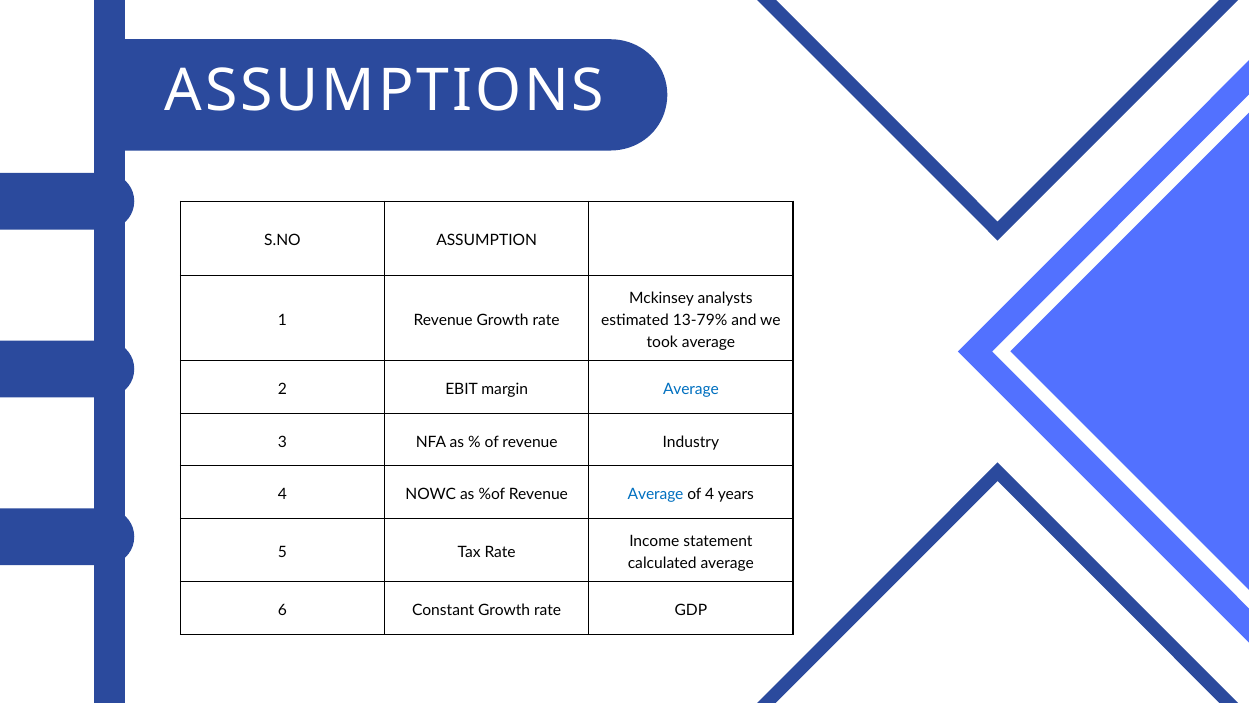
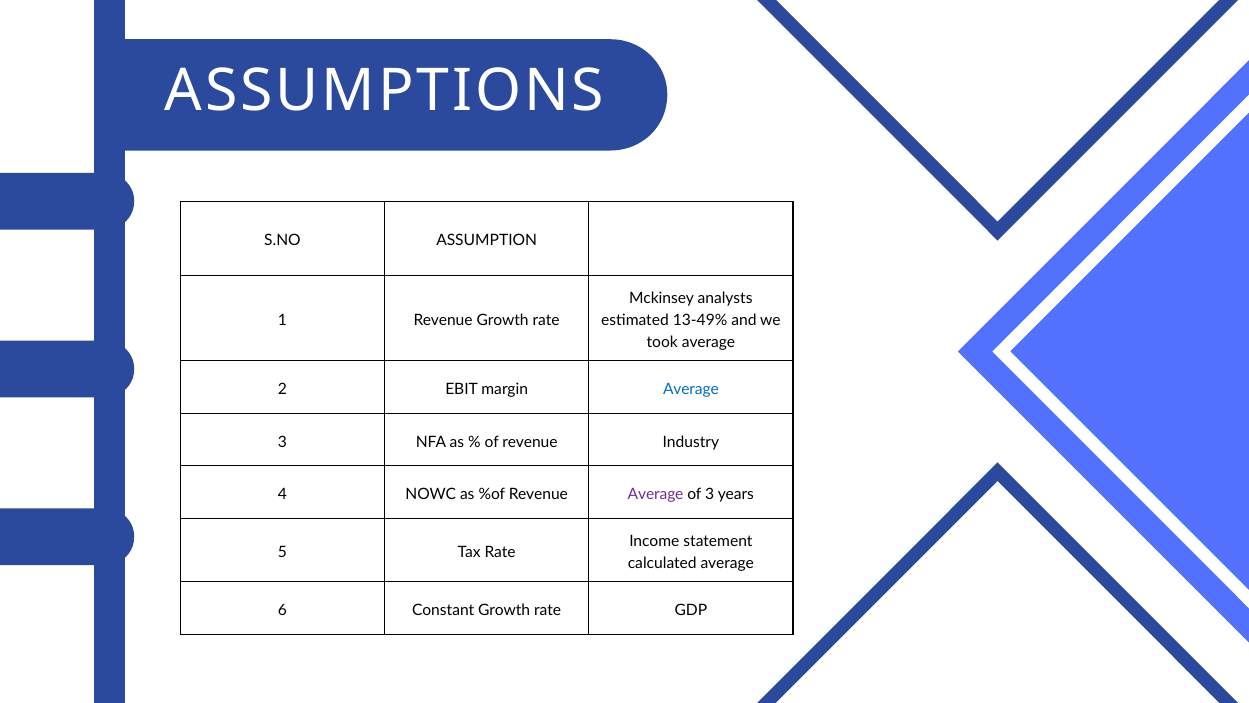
13-79%: 13-79% -> 13-49% (700, 320)
Average colour: blue -> purple (656, 494)
of 4: 4 -> 3 (710, 494)
